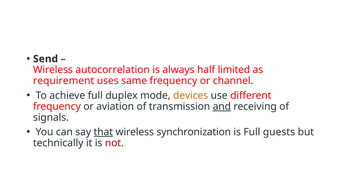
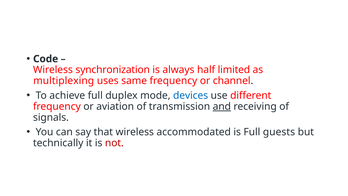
Send: Send -> Code (46, 59)
autocorrelation: autocorrelation -> synchronization (113, 70)
requirement: requirement -> multiplexing (64, 81)
devices colour: orange -> blue (191, 95)
that underline: present -> none (103, 132)
synchronization: synchronization -> accommodated (194, 132)
